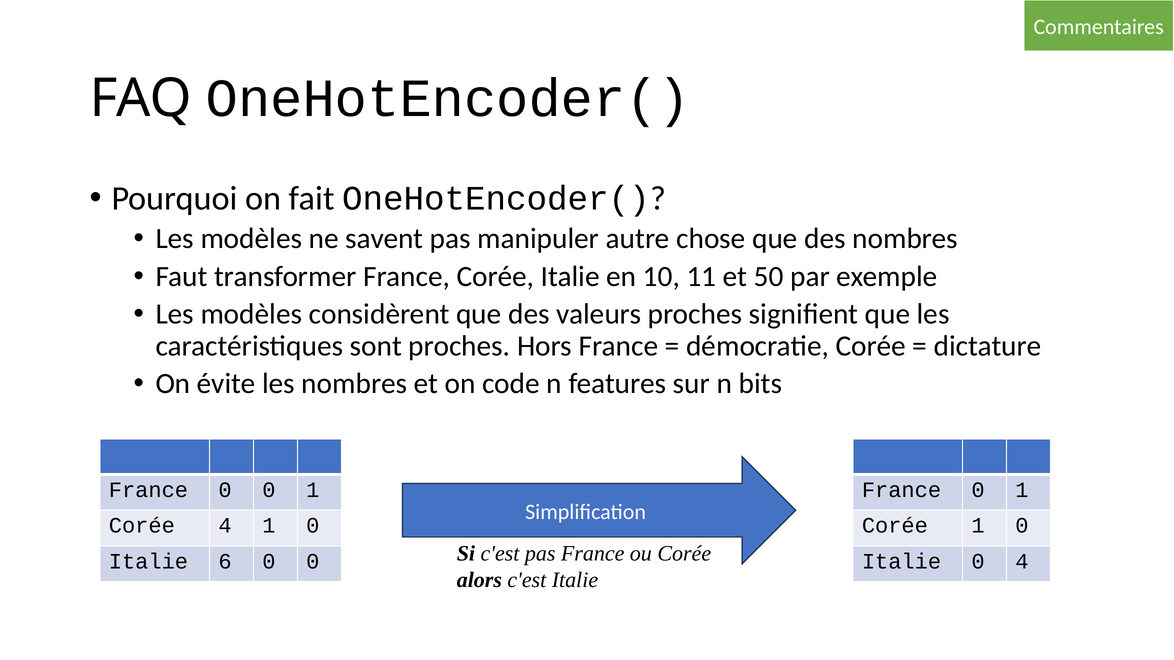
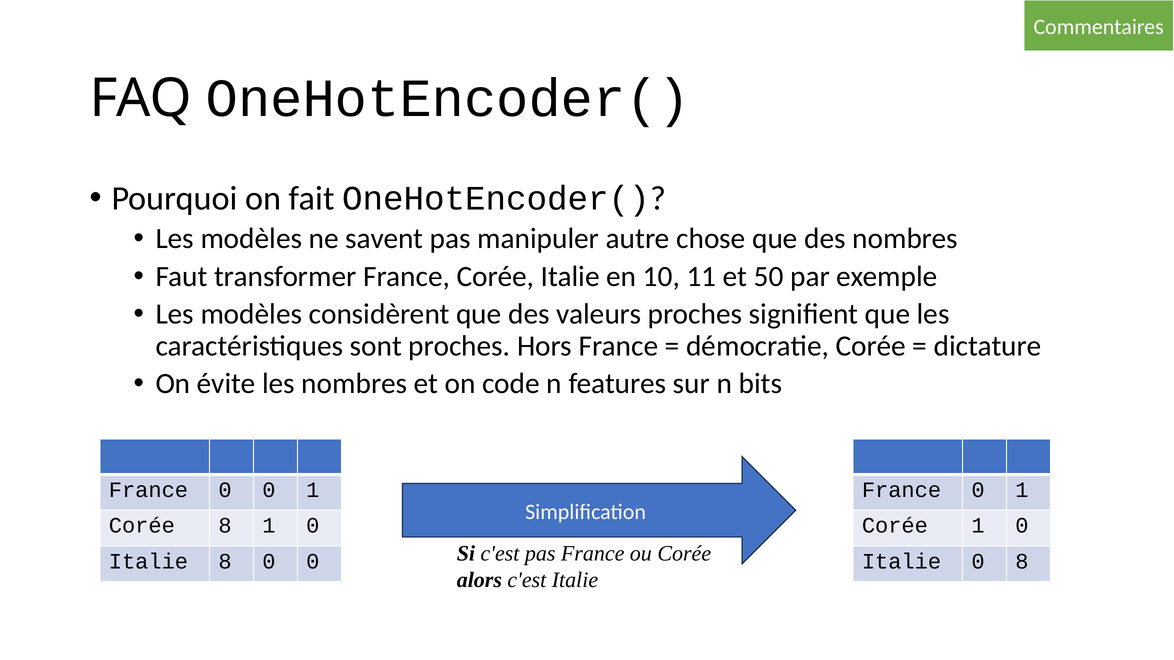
Corée 4: 4 -> 8 (225, 526)
Italie 6: 6 -> 8 (225, 562)
0 4: 4 -> 8 (1022, 562)
